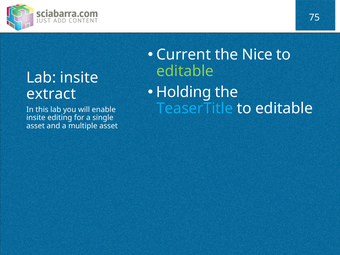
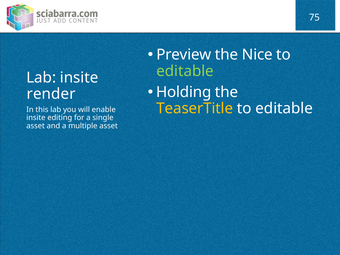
Current: Current -> Preview (184, 55)
extract: extract -> render (51, 94)
TeaserTitle colour: light blue -> yellow (195, 108)
